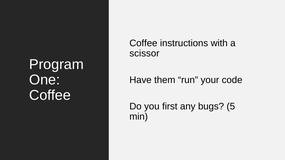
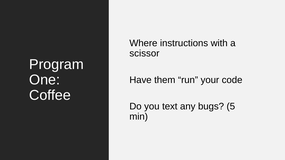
Coffee: Coffee -> Where (143, 43)
first: first -> text (170, 107)
